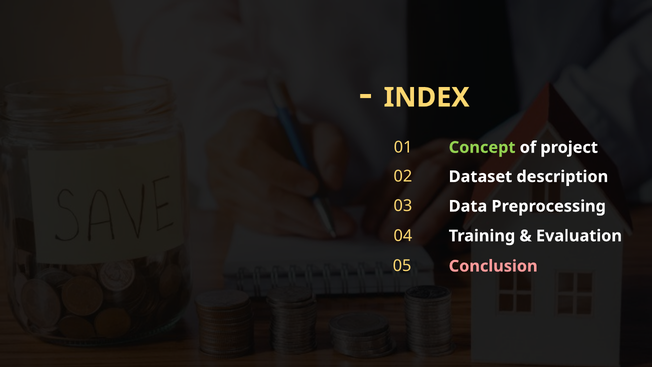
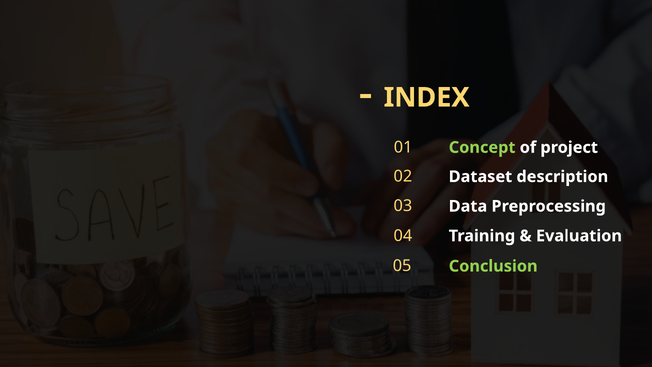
Conclusion colour: pink -> light green (493, 266)
